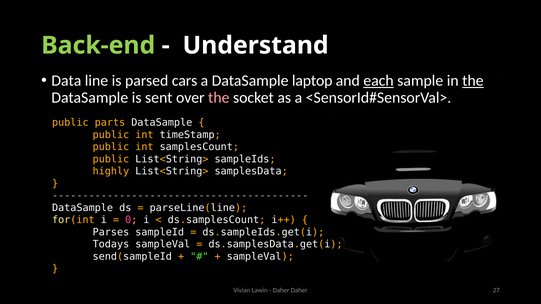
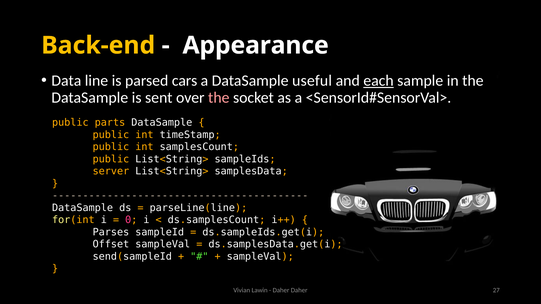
Back-end colour: light green -> yellow (98, 45)
Understand: Understand -> Appearance (256, 45)
laptop: laptop -> useful (312, 81)
the underline: present -> none (473, 81)
highly: highly -> server (111, 171)
Todays: Todays -> Offset (111, 244)
